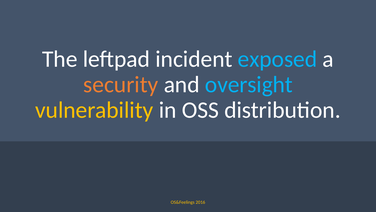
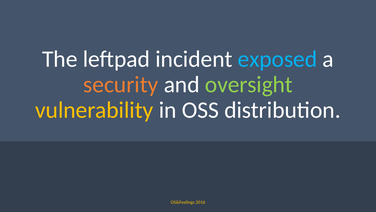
oversight colour: light blue -> light green (249, 84)
